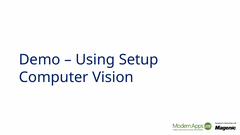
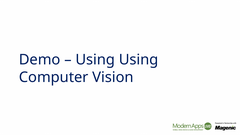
Using Setup: Setup -> Using (139, 60)
